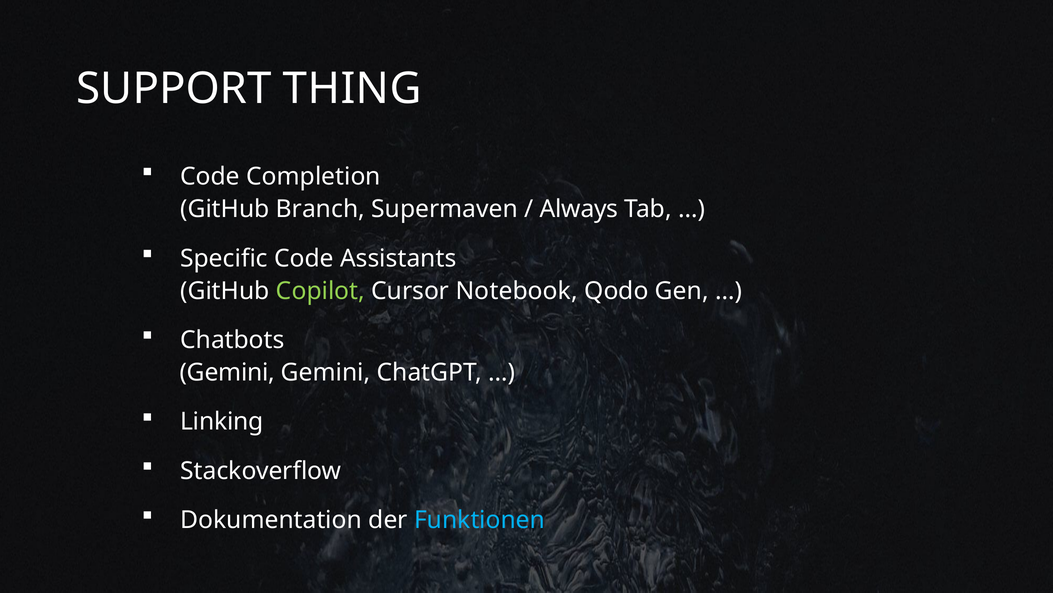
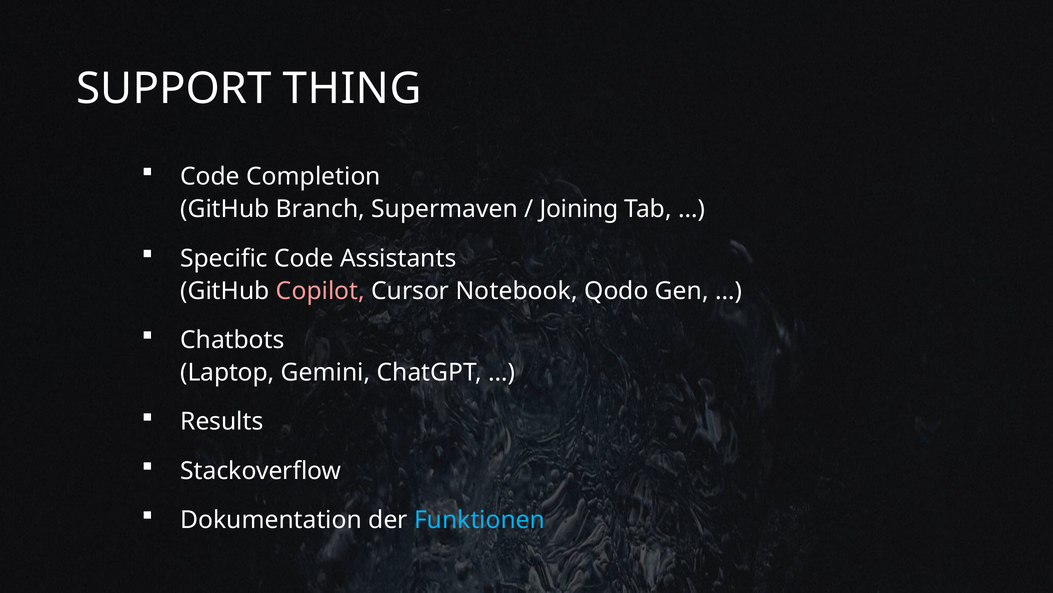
Always: Always -> Joining (579, 209)
Copilot colour: light green -> pink (320, 291)
Gemini: Gemini -> Laptop (227, 372)
Linking: Linking -> Results (222, 421)
